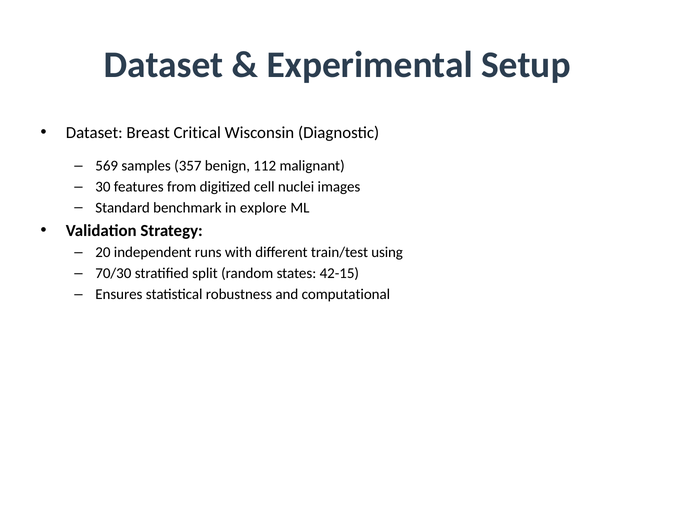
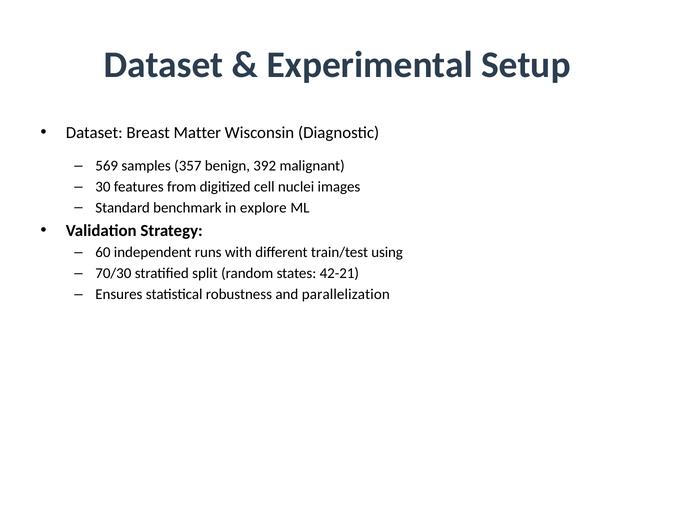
Critical: Critical -> Matter (197, 133)
112: 112 -> 392 (265, 166)
20: 20 -> 60 (103, 253)
42-15: 42-15 -> 42-21 (339, 274)
computational: computational -> parallelization (346, 295)
